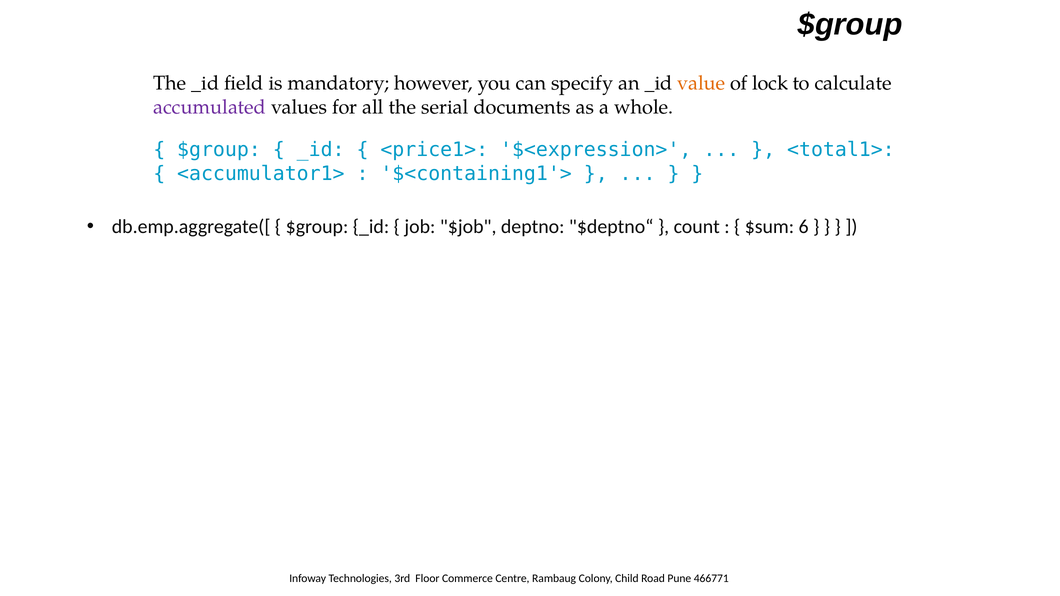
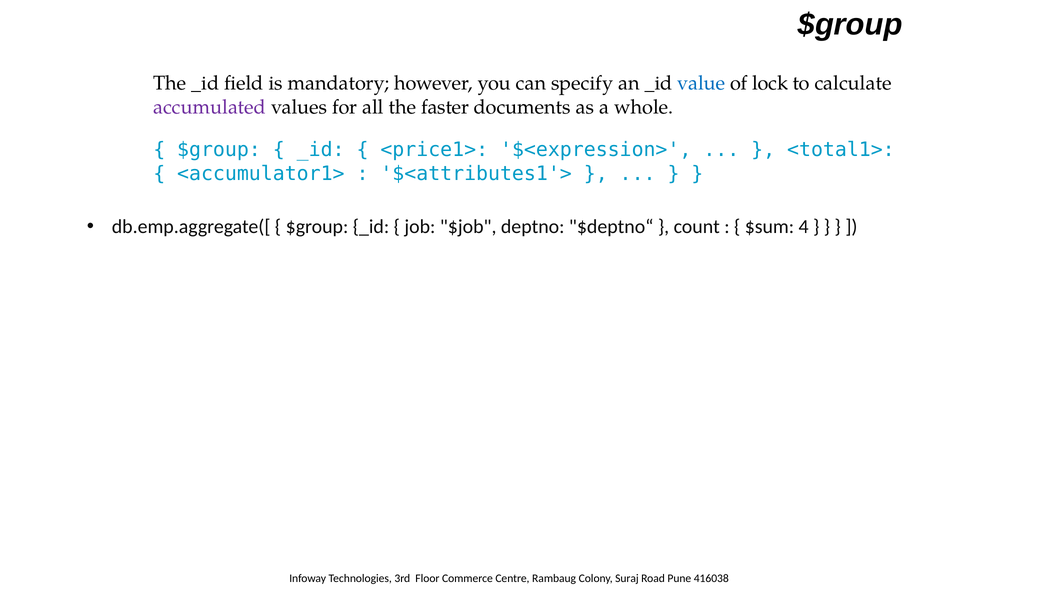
value colour: orange -> blue (701, 83)
serial: serial -> faster (445, 107)
$<containing1'>: $<containing1'> -> $<attributes1'> (476, 174)
6: 6 -> 4 (804, 227)
Child: Child -> Suraj (627, 579)
466771: 466771 -> 416038 (711, 579)
